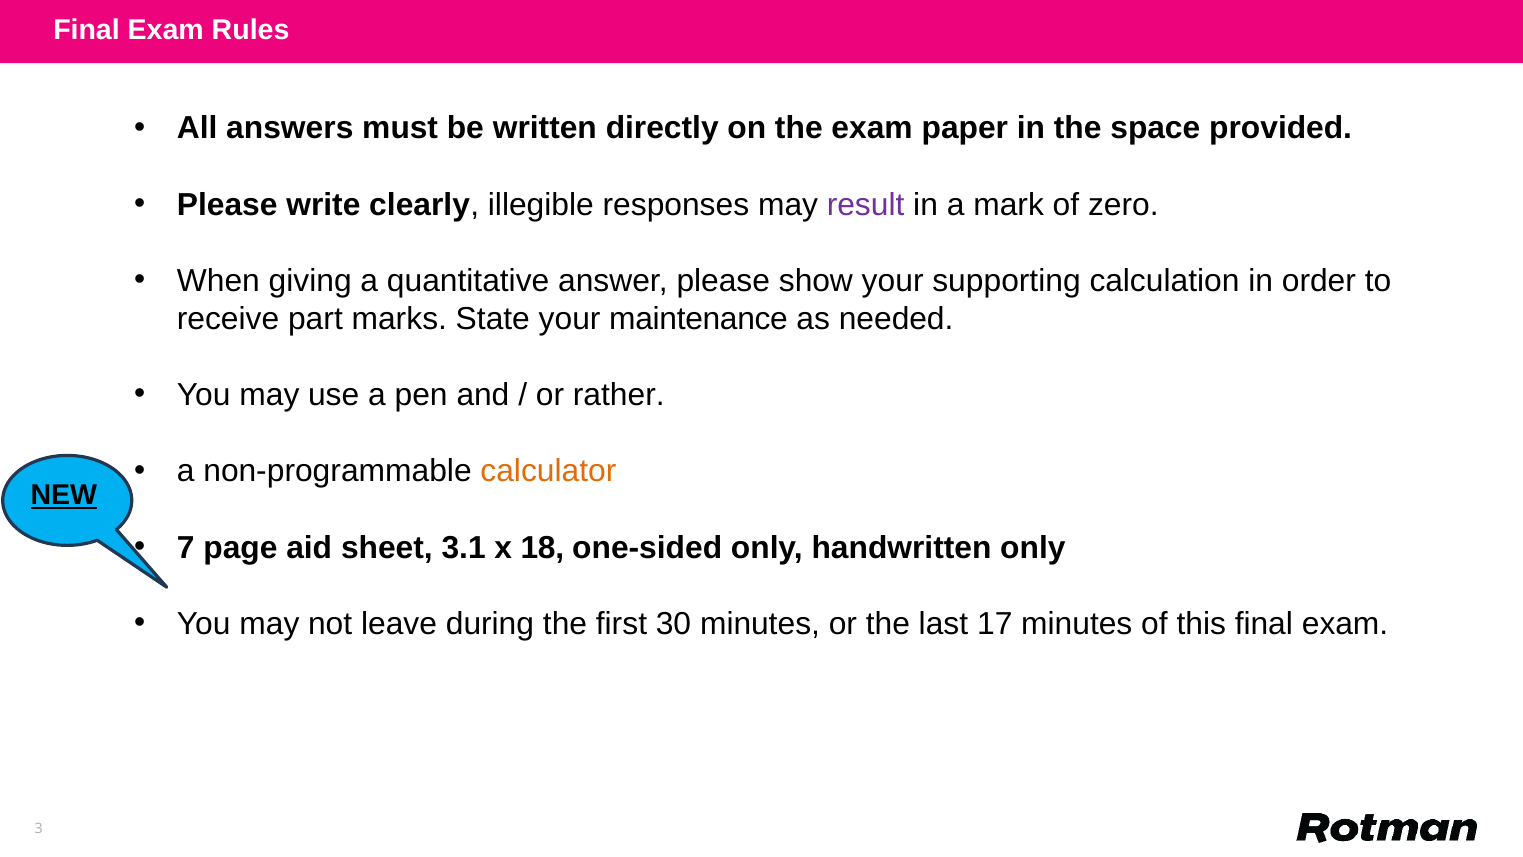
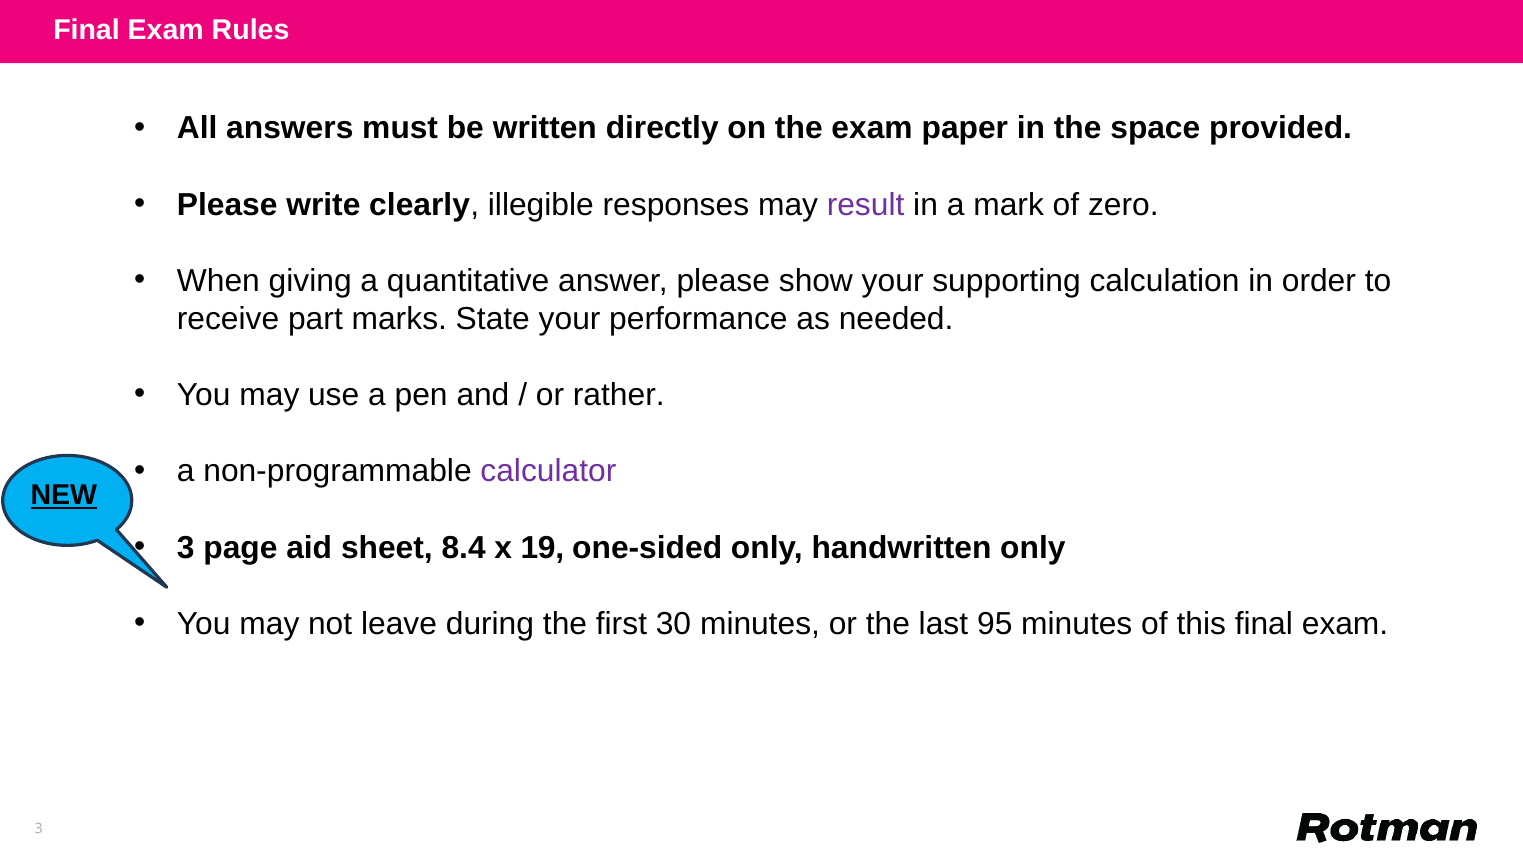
maintenance: maintenance -> performance (698, 319)
calculator colour: orange -> purple (548, 471)
7: 7 -> 3 (186, 547)
3.1: 3.1 -> 8.4 (464, 547)
18: 18 -> 19 (542, 547)
17: 17 -> 95 (995, 624)
